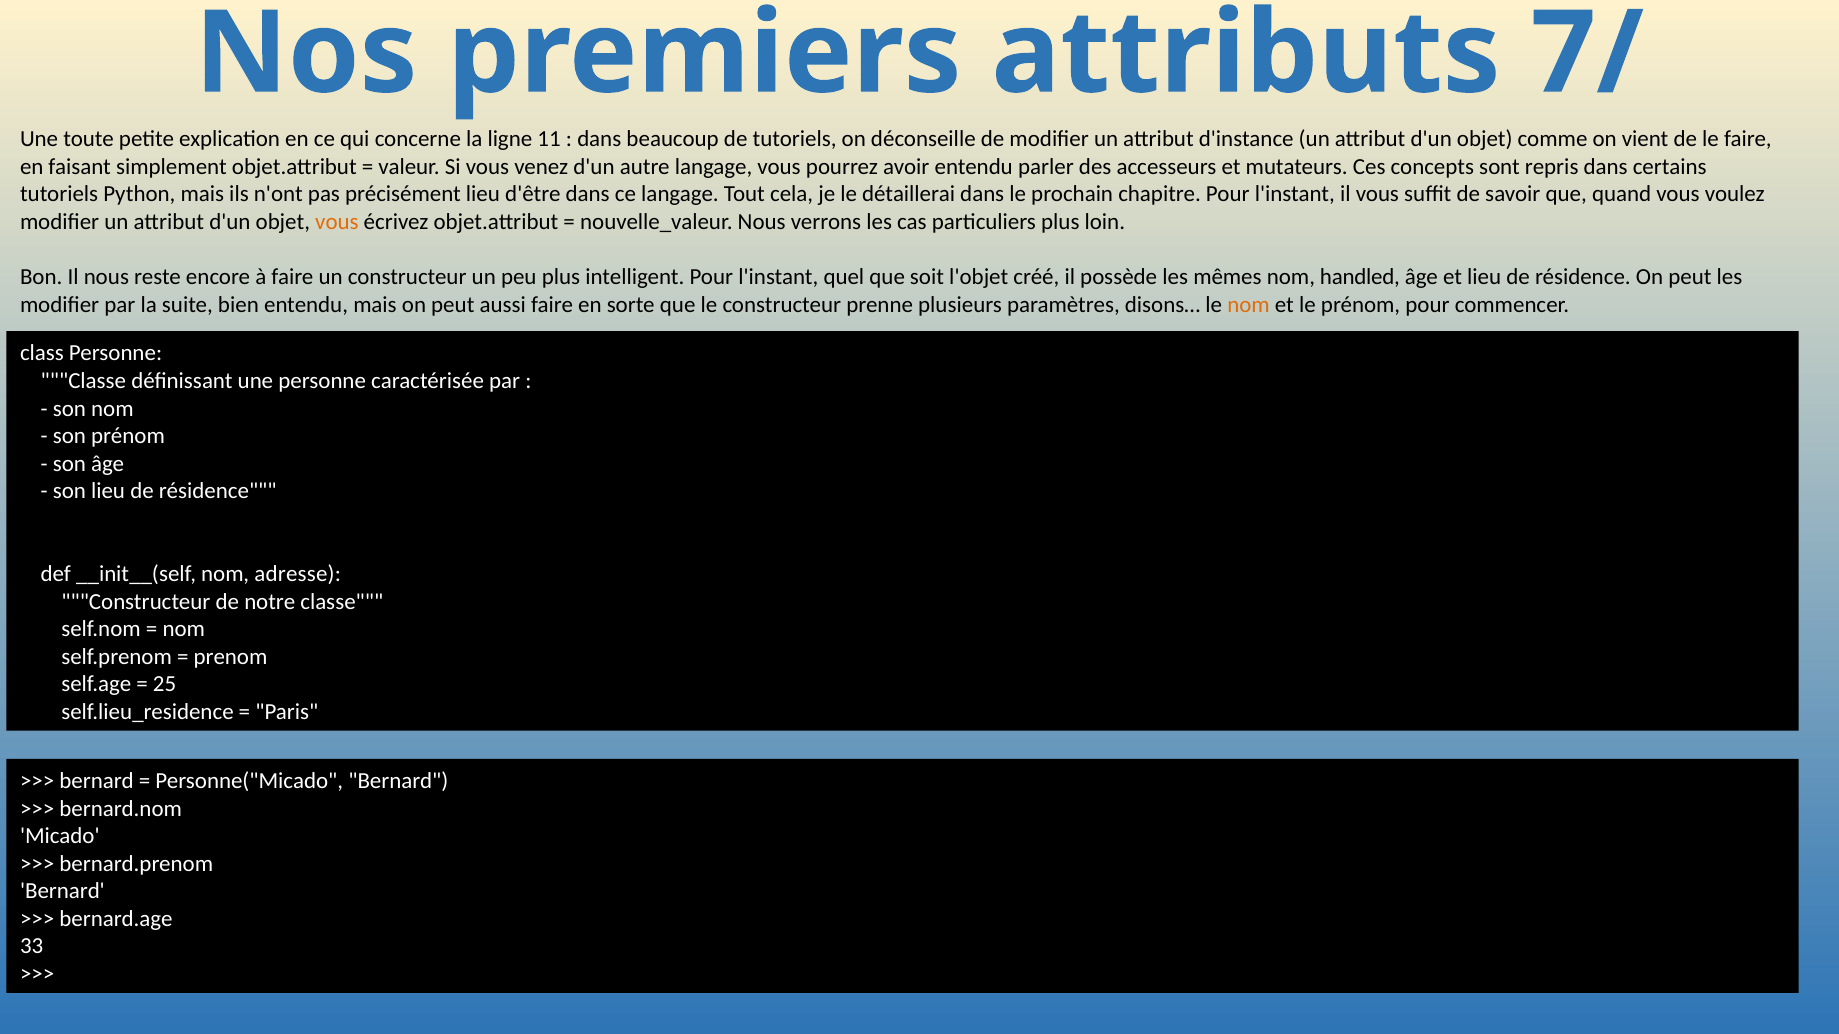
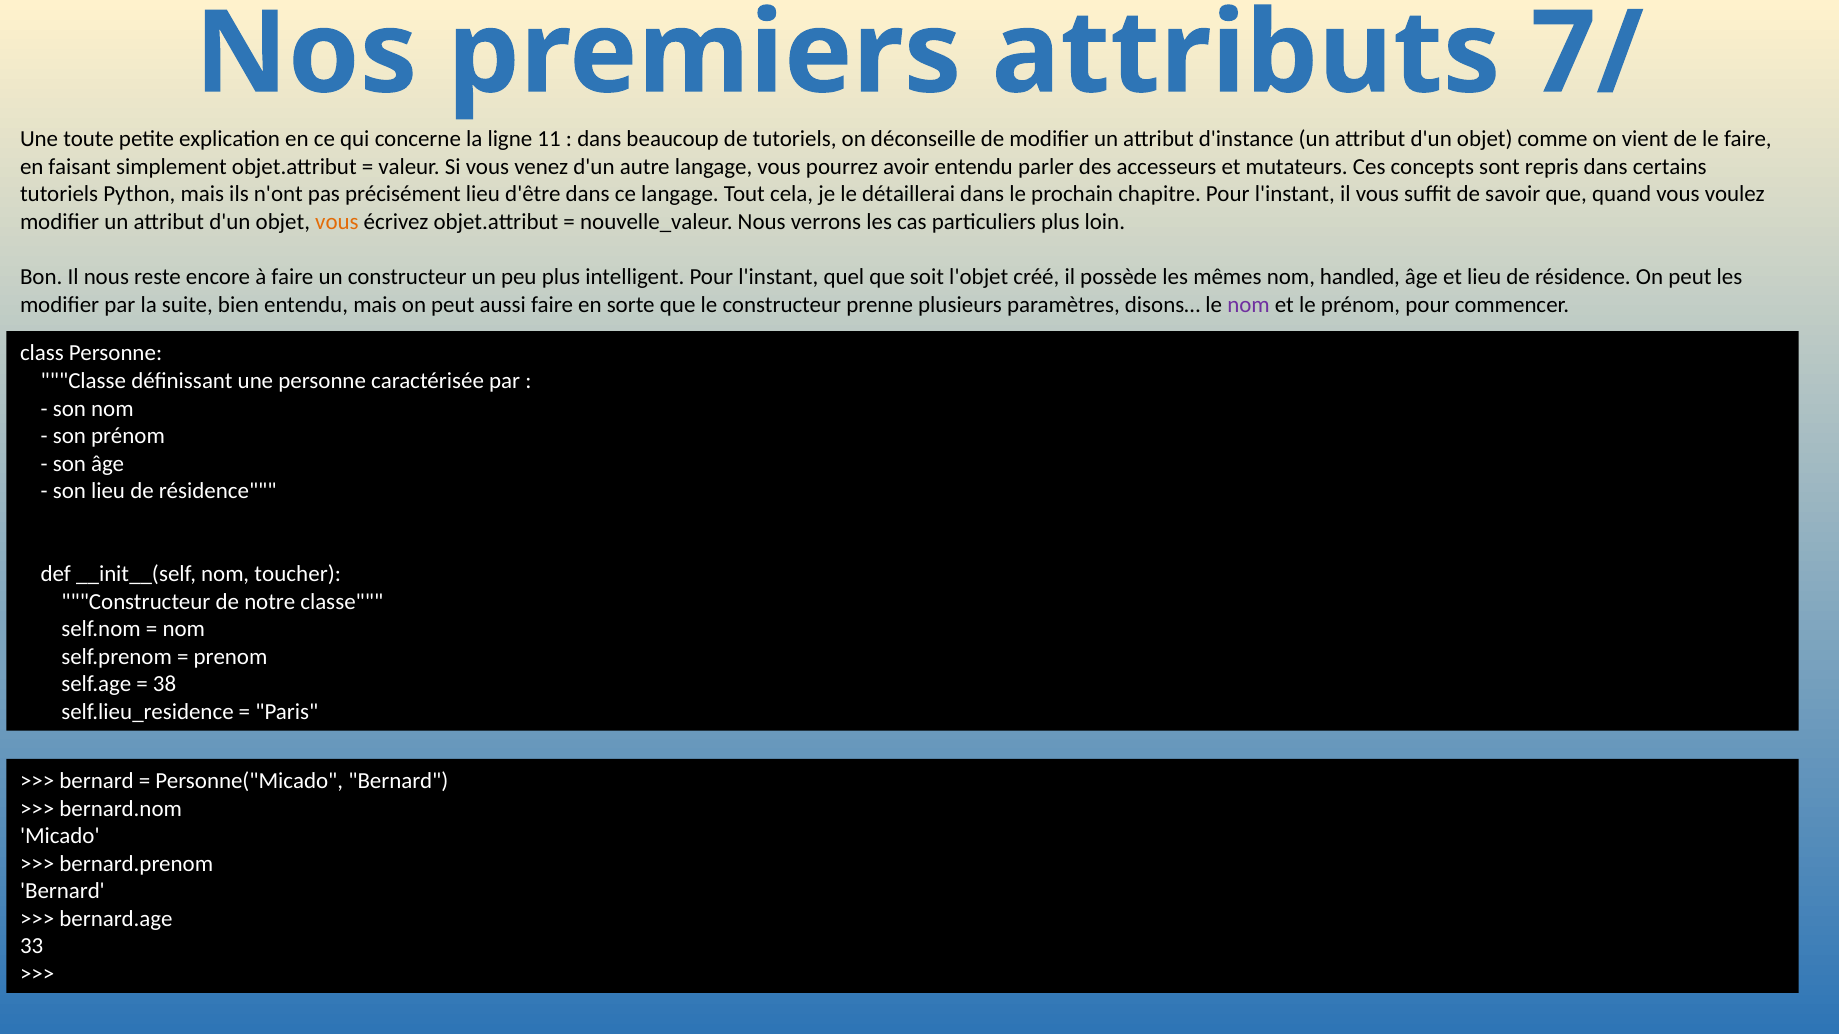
nom colour: orange -> purple (1248, 305)
adresse: adresse -> toucher (298, 574)
25: 25 -> 38 (165, 685)
